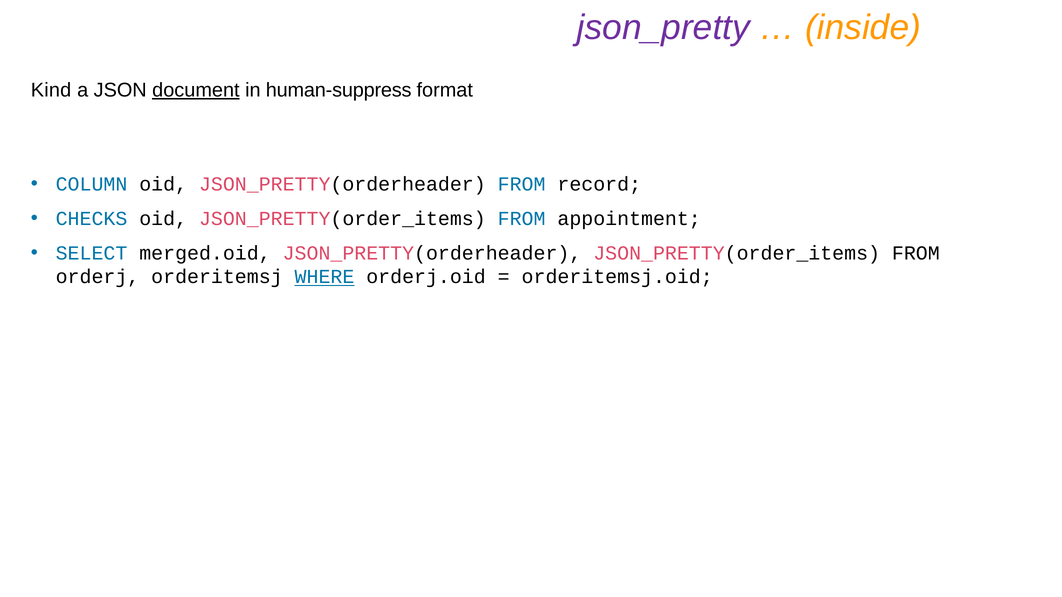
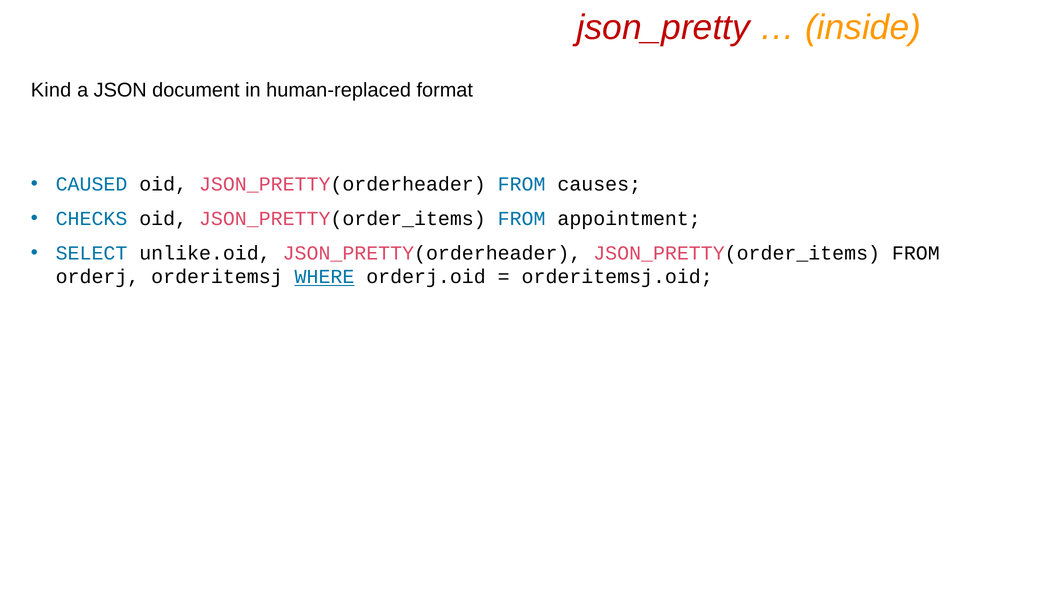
json_pretty colour: purple -> red (663, 28)
document underline: present -> none (196, 90)
human-suppress: human-suppress -> human-replaced (339, 90)
COLUMN: COLUMN -> CAUSED (92, 184)
record: record -> causes (599, 184)
merged.oid: merged.oid -> unlike.oid (205, 253)
